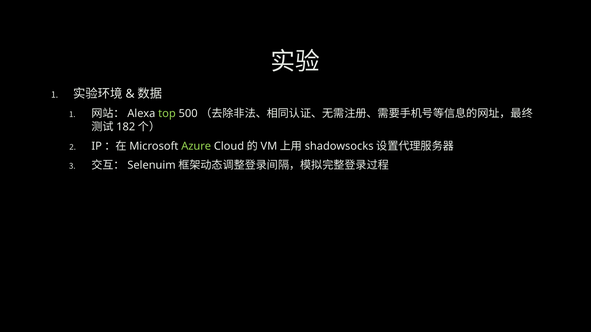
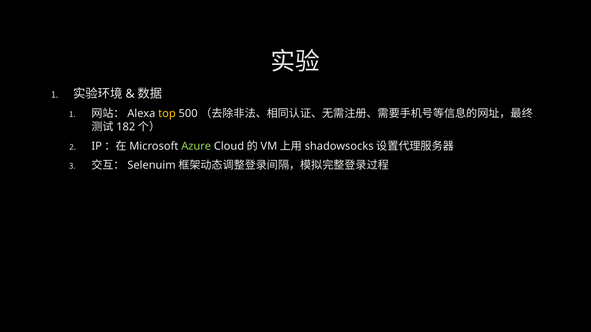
top colour: light green -> yellow (167, 114)
